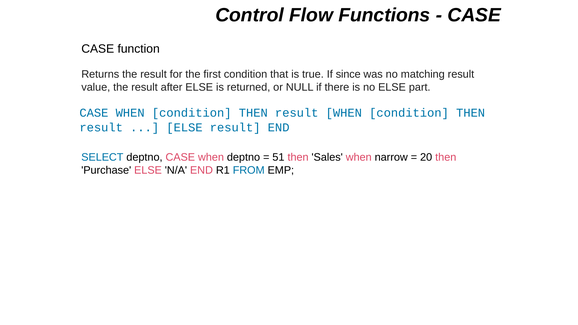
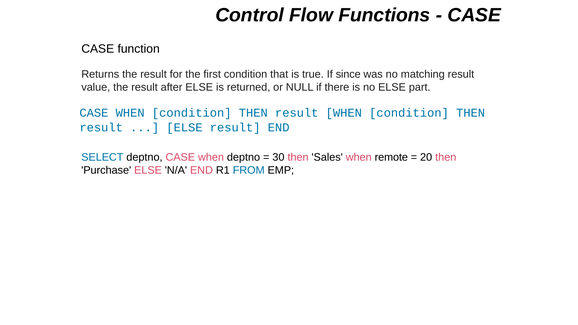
51: 51 -> 30 (278, 158)
narrow: narrow -> remote (391, 158)
